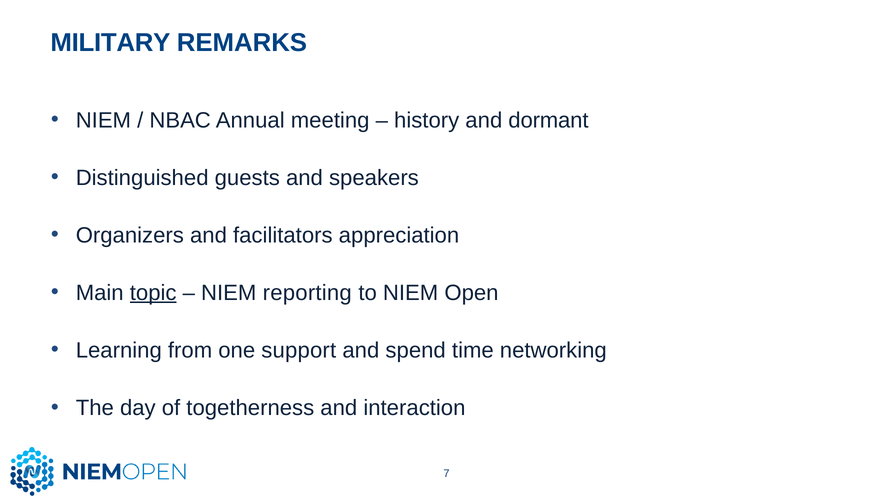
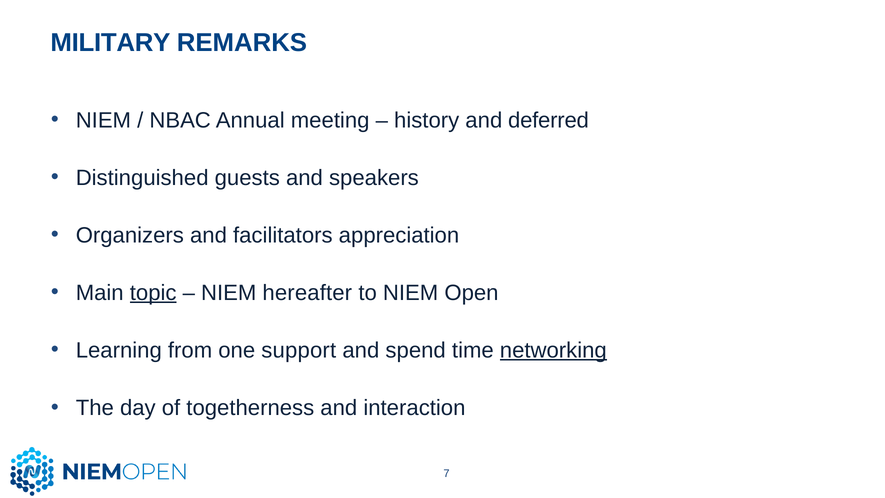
dormant: dormant -> deferred (548, 120)
reporting: reporting -> hereafter (307, 293)
networking underline: none -> present (553, 350)
